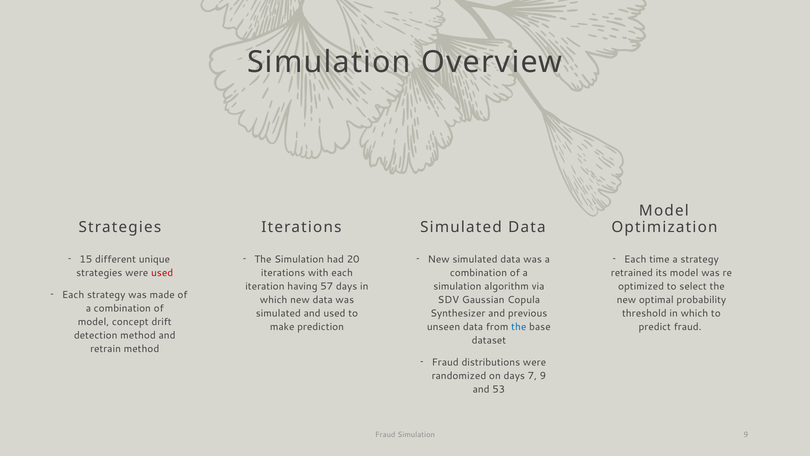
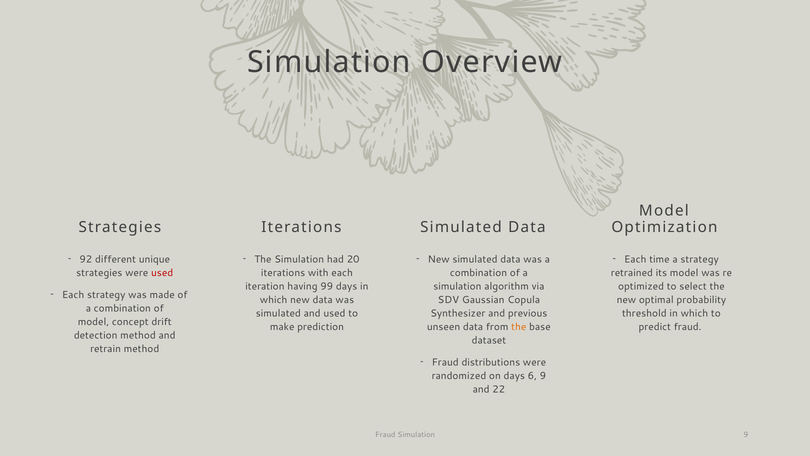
15: 15 -> 92 (86, 259)
57: 57 -> 99 (327, 286)
the colour: blue -> orange (519, 326)
7: 7 -> 6 (532, 375)
53: 53 -> 22 (499, 389)
